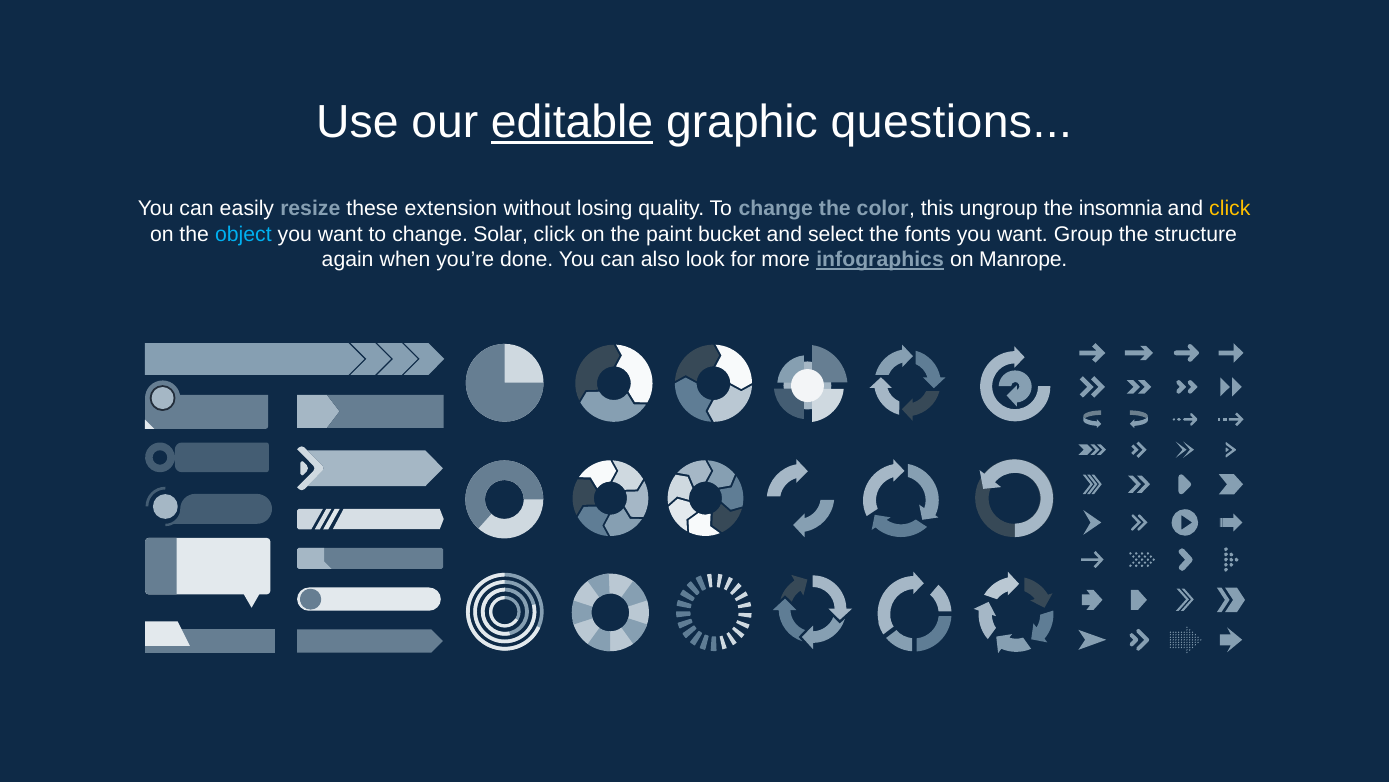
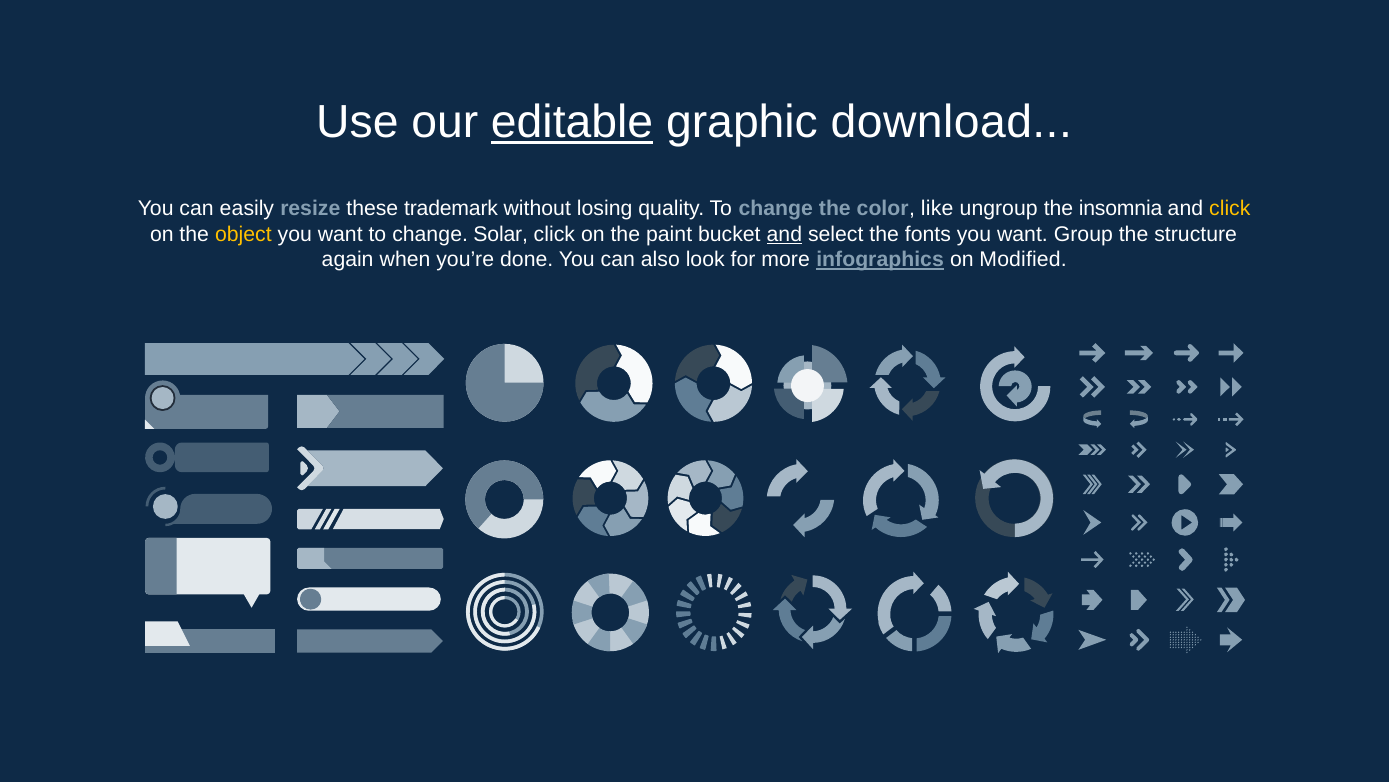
questions: questions -> download (951, 123)
extension: extension -> trademark (451, 209)
this: this -> like (937, 209)
object colour: light blue -> yellow (243, 234)
and underline: none -> present (784, 234)
Manrope: Manrope -> Modified (1023, 259)
